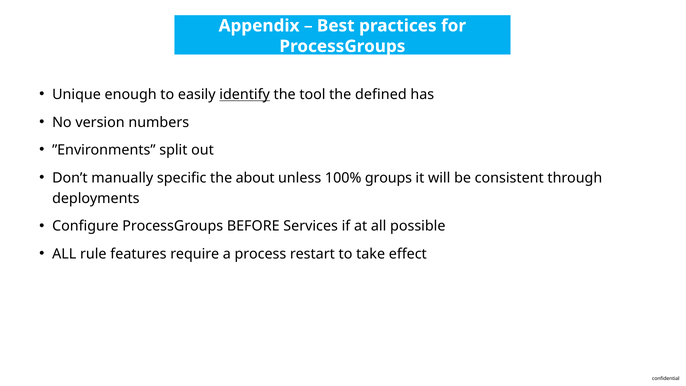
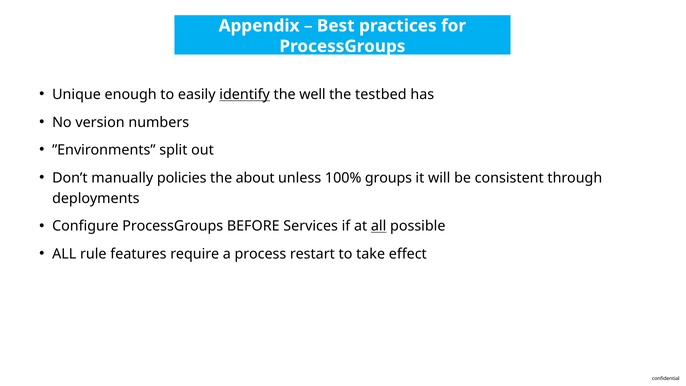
tool: tool -> well (312, 95)
defined: defined -> testbed (381, 95)
specific: specific -> policies (182, 178)
all underline: none -> present (379, 226)
